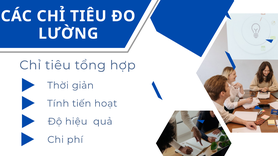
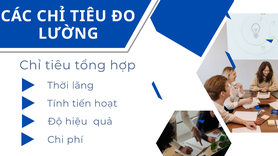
giản: giản -> lãng (83, 86)
